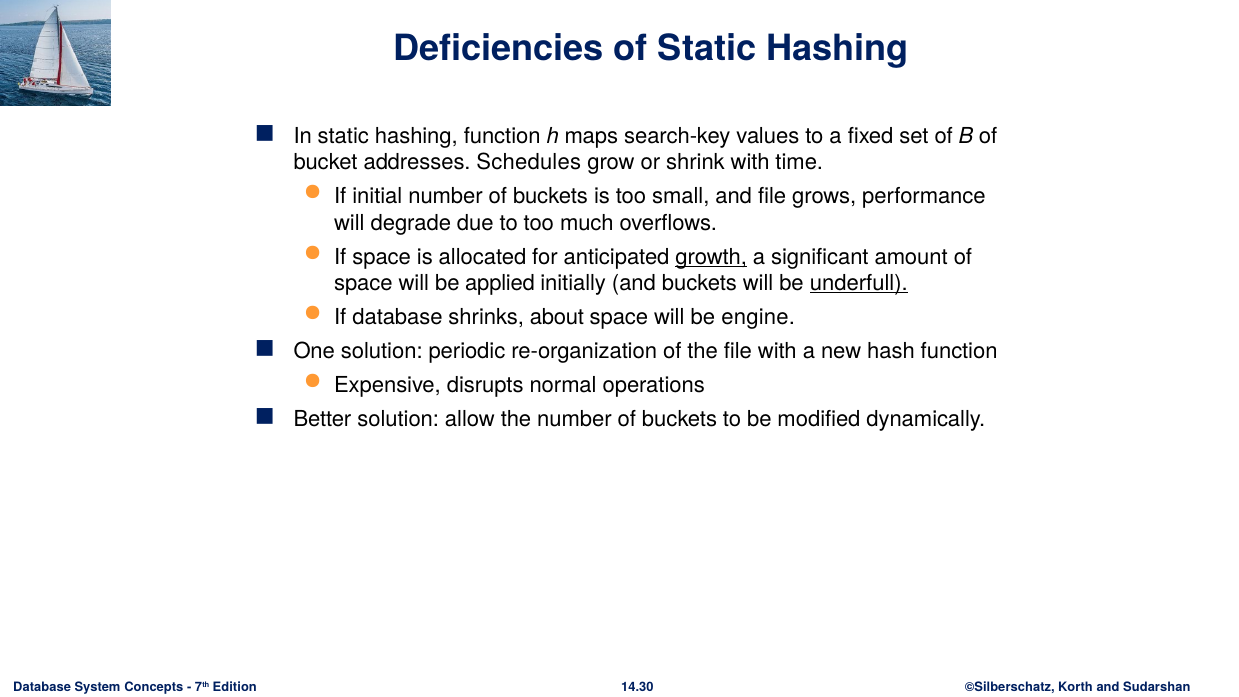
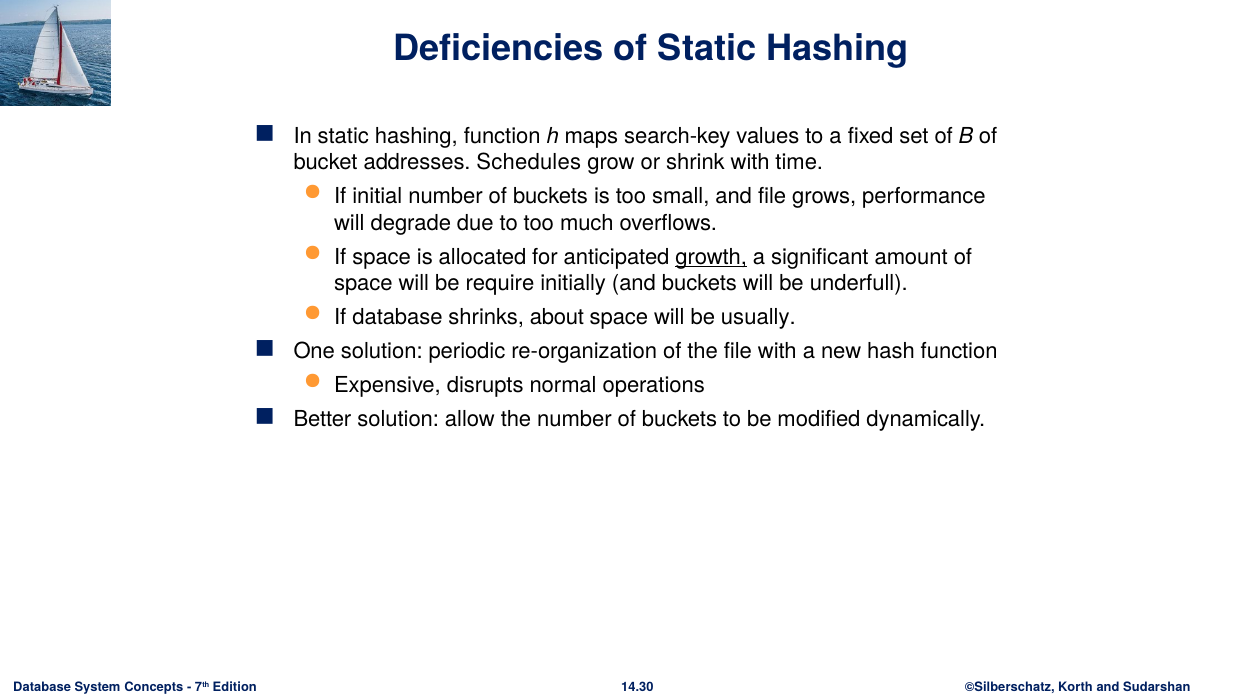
applied: applied -> require (500, 283)
underfull underline: present -> none (859, 283)
engine: engine -> usually (758, 317)
